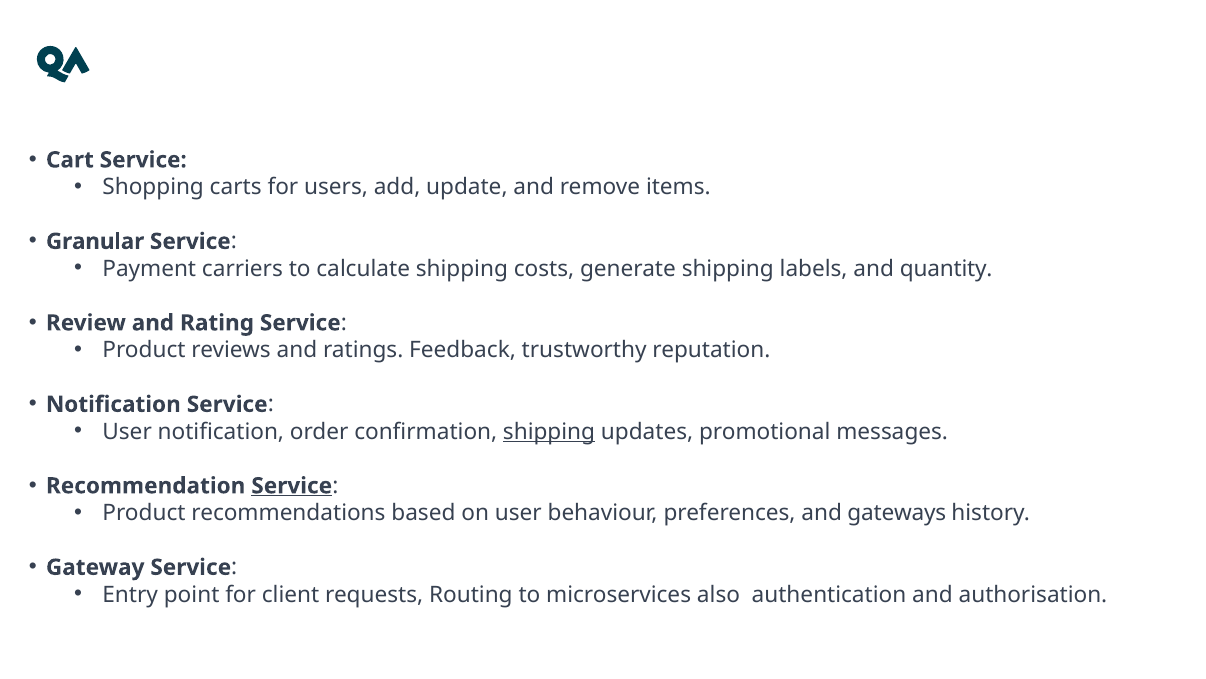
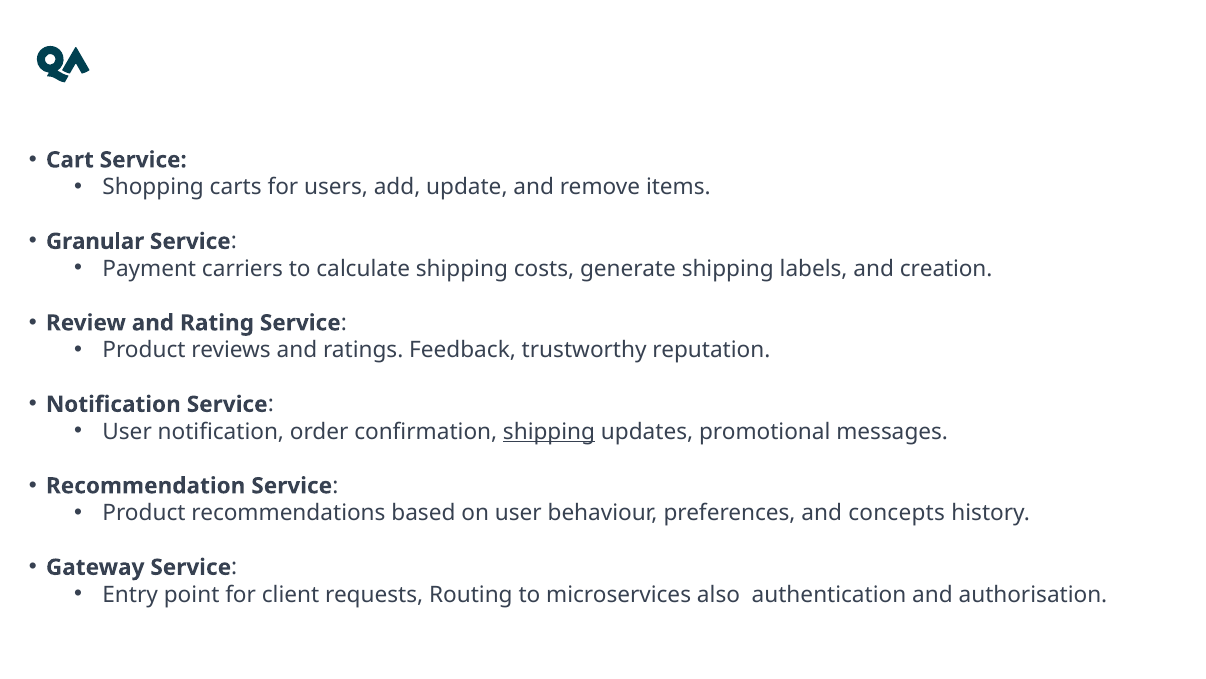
quantity: quantity -> creation (946, 268)
Service underline: present -> none (292, 485)
gateways: gateways -> concepts (897, 513)
